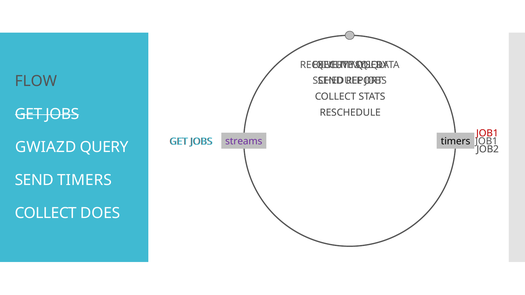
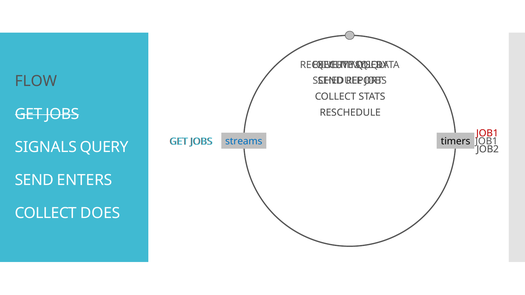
streams colour: purple -> blue (244, 142)
GWIAZD: GWIAZD -> SIGNALS (46, 147)
SEND TIMERS: TIMERS -> ENTERS (85, 180)
